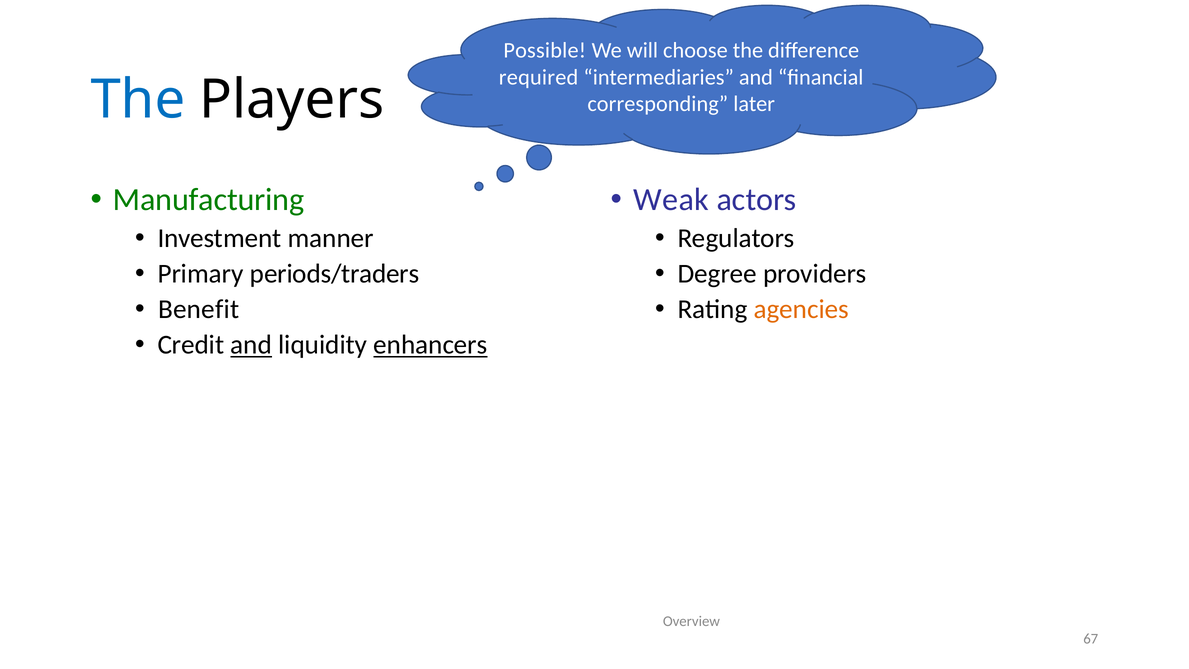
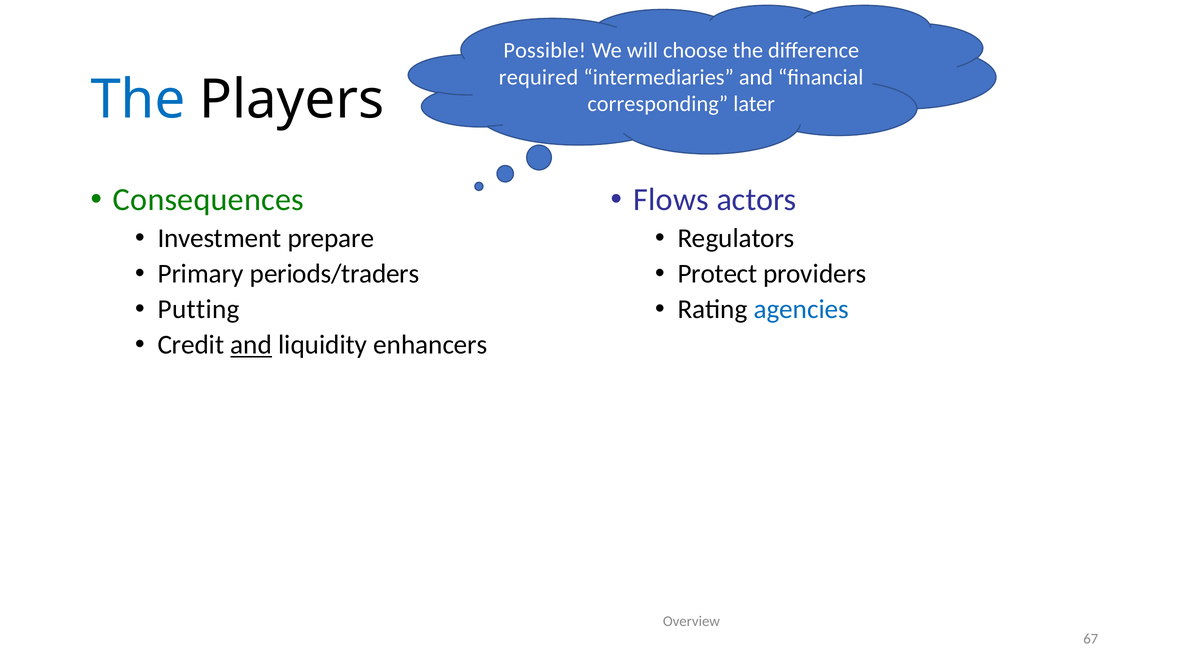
Manufacturing: Manufacturing -> Consequences (208, 200)
Weak: Weak -> Flows (671, 200)
manner: manner -> prepare (331, 238)
Degree: Degree -> Protect (717, 274)
Benefit: Benefit -> Putting (199, 309)
agencies colour: orange -> blue (801, 309)
enhancers underline: present -> none (430, 345)
